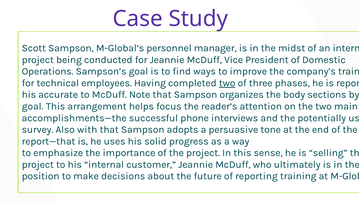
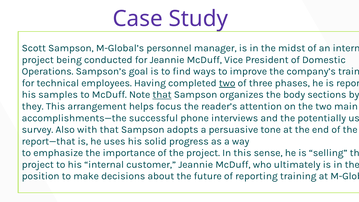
accurate: accurate -> samples (58, 95)
that underline: none -> present (162, 95)
goal: goal -> they (33, 106)
